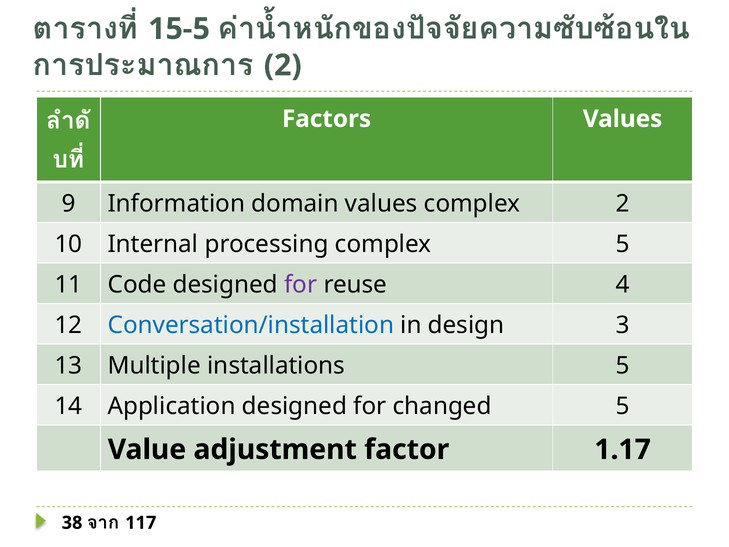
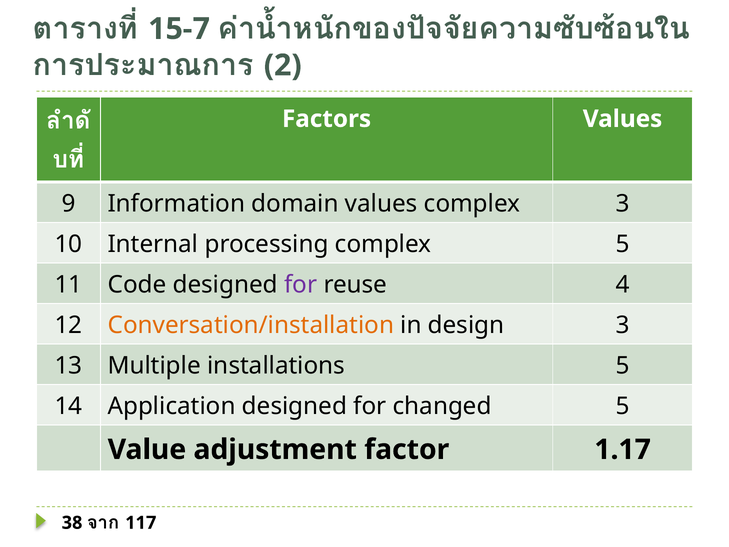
15-5: 15-5 -> 15-7 (179, 29)
complex 2: 2 -> 3 (623, 203)
Conversation/installation colour: blue -> orange (251, 325)
